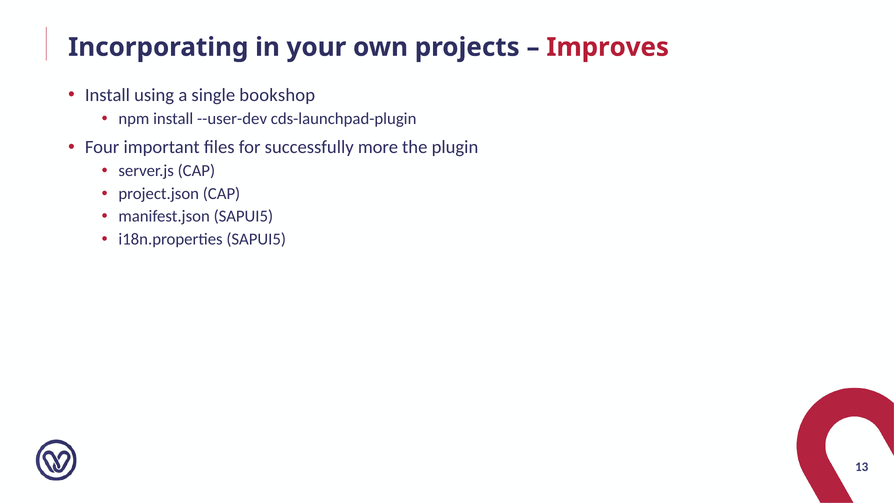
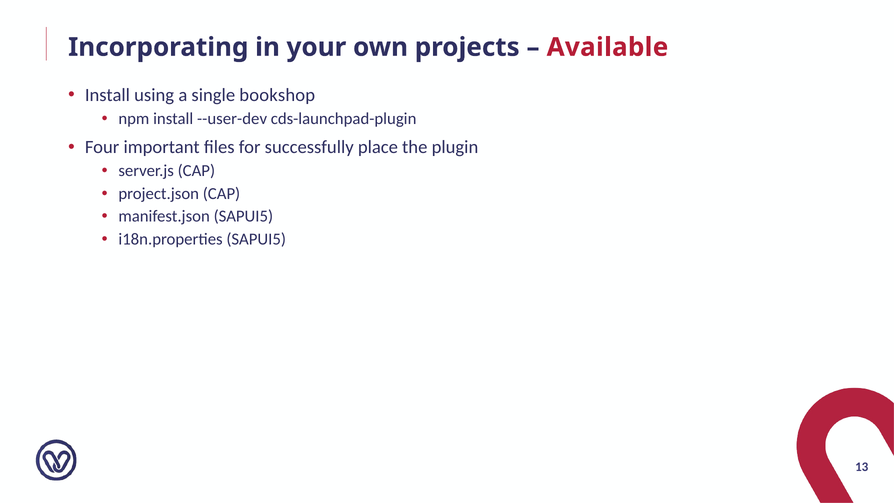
Improves: Improves -> Available (607, 47)
more: more -> place (378, 147)
